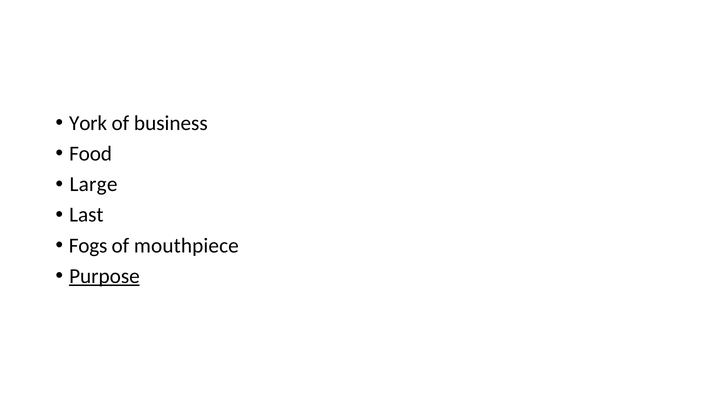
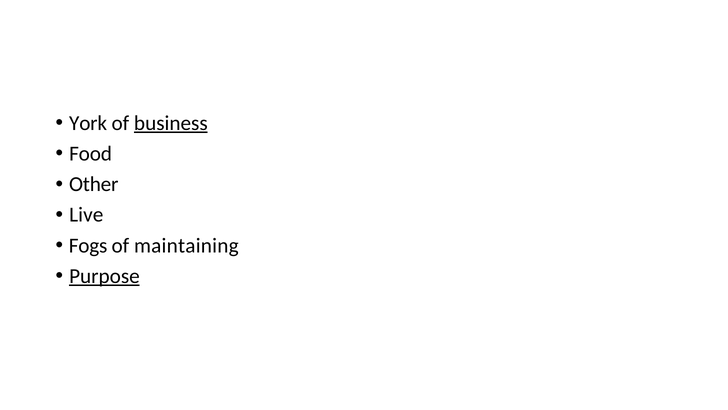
business underline: none -> present (171, 123)
Large: Large -> Other (94, 184)
Last: Last -> Live (86, 215)
mouthpiece: mouthpiece -> maintaining (186, 245)
